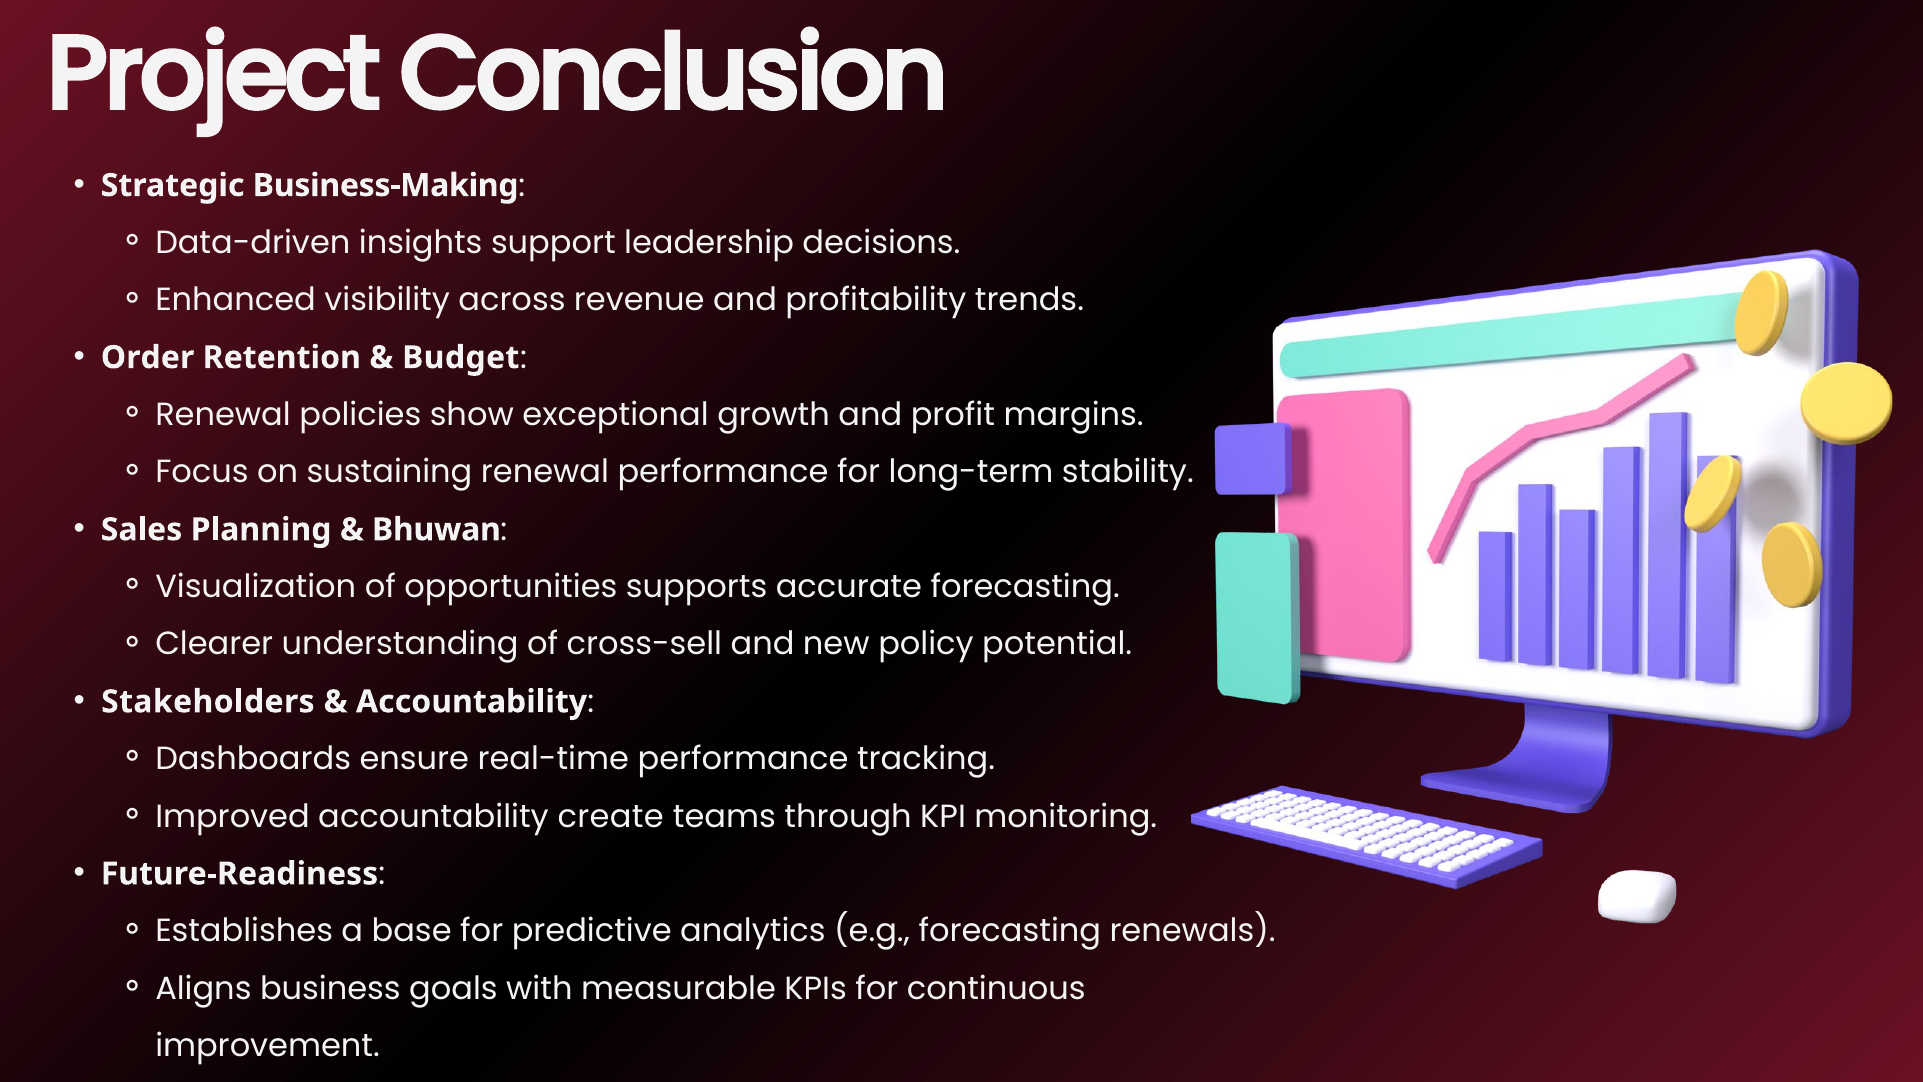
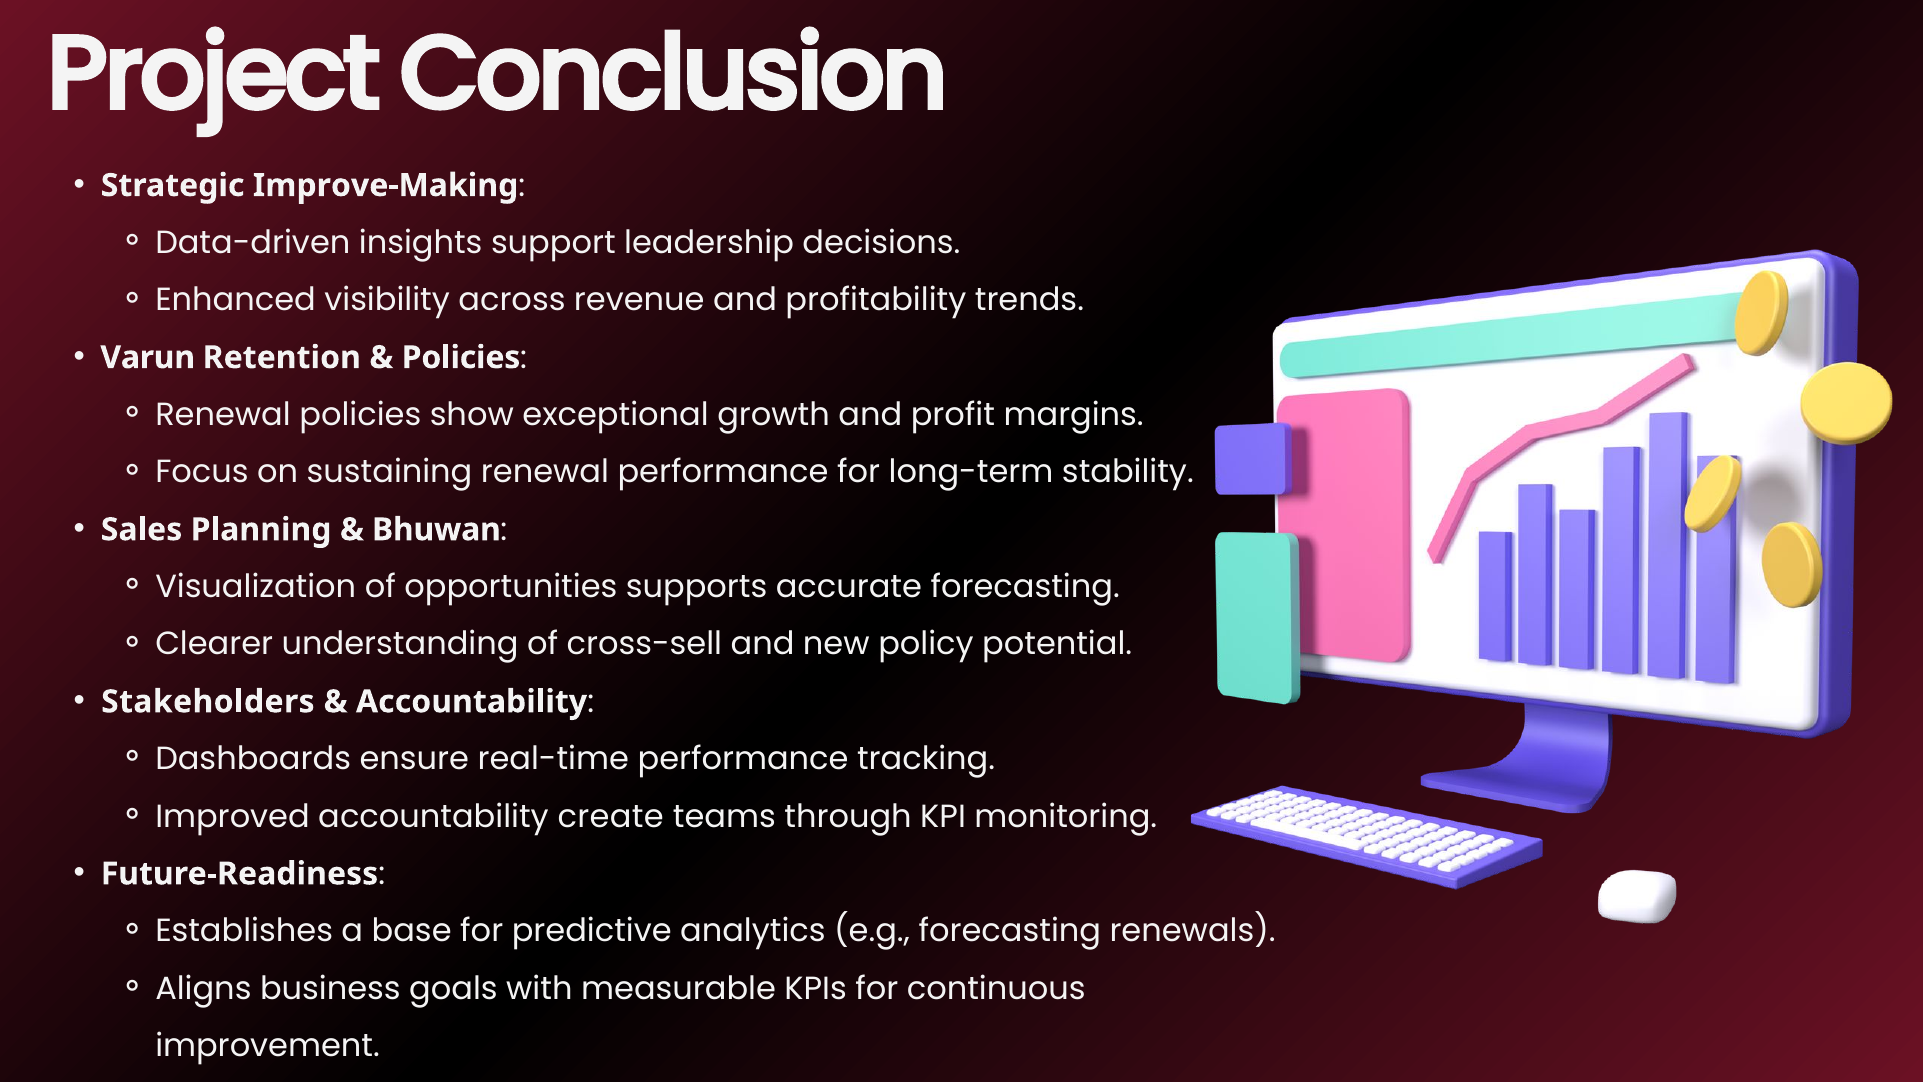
Business-Making: Business-Making -> Improve-Making (386, 185)
Order: Order -> Varun (148, 357)
Budget: Budget -> Policies (461, 357)
